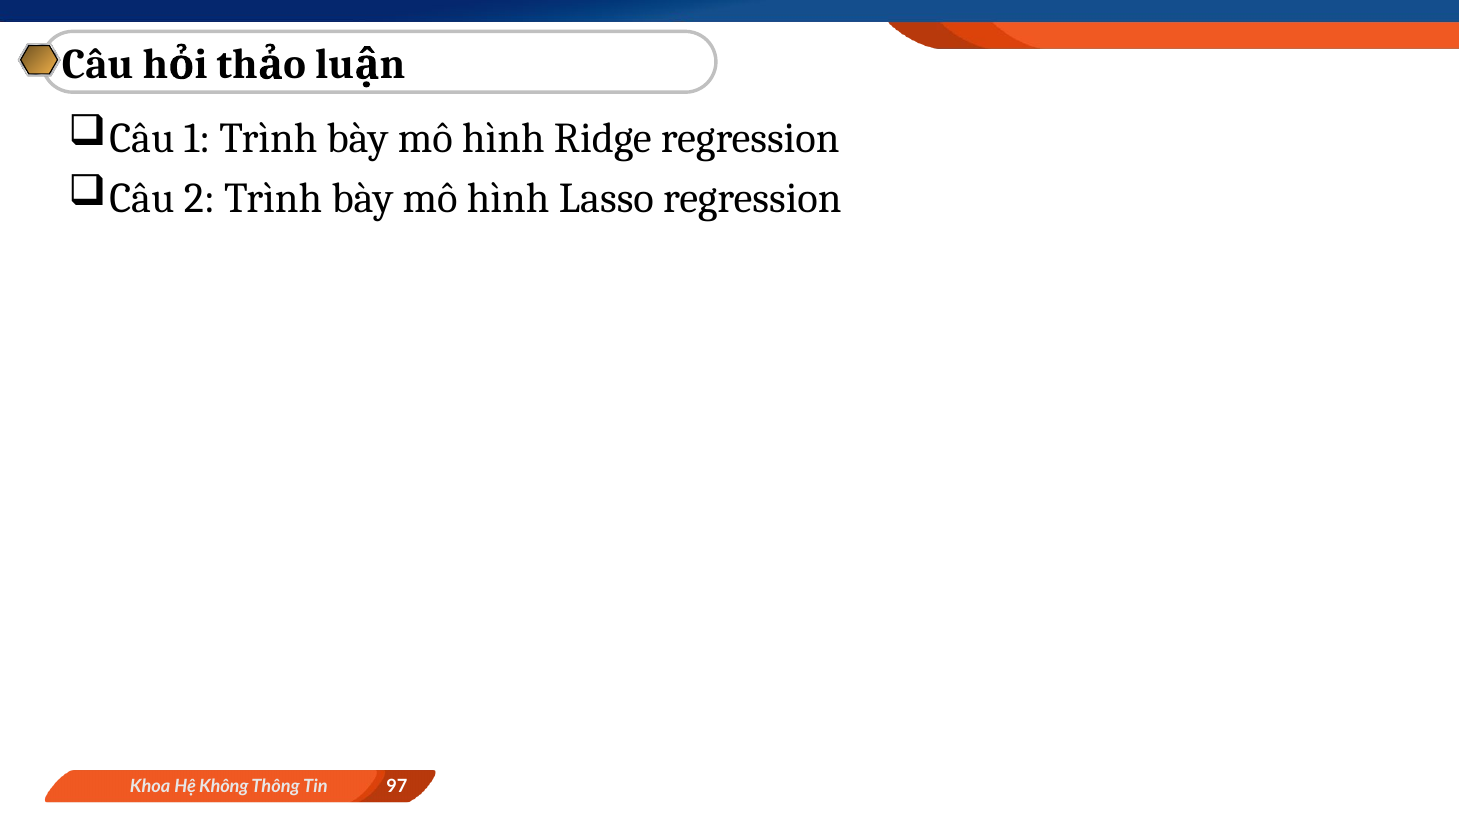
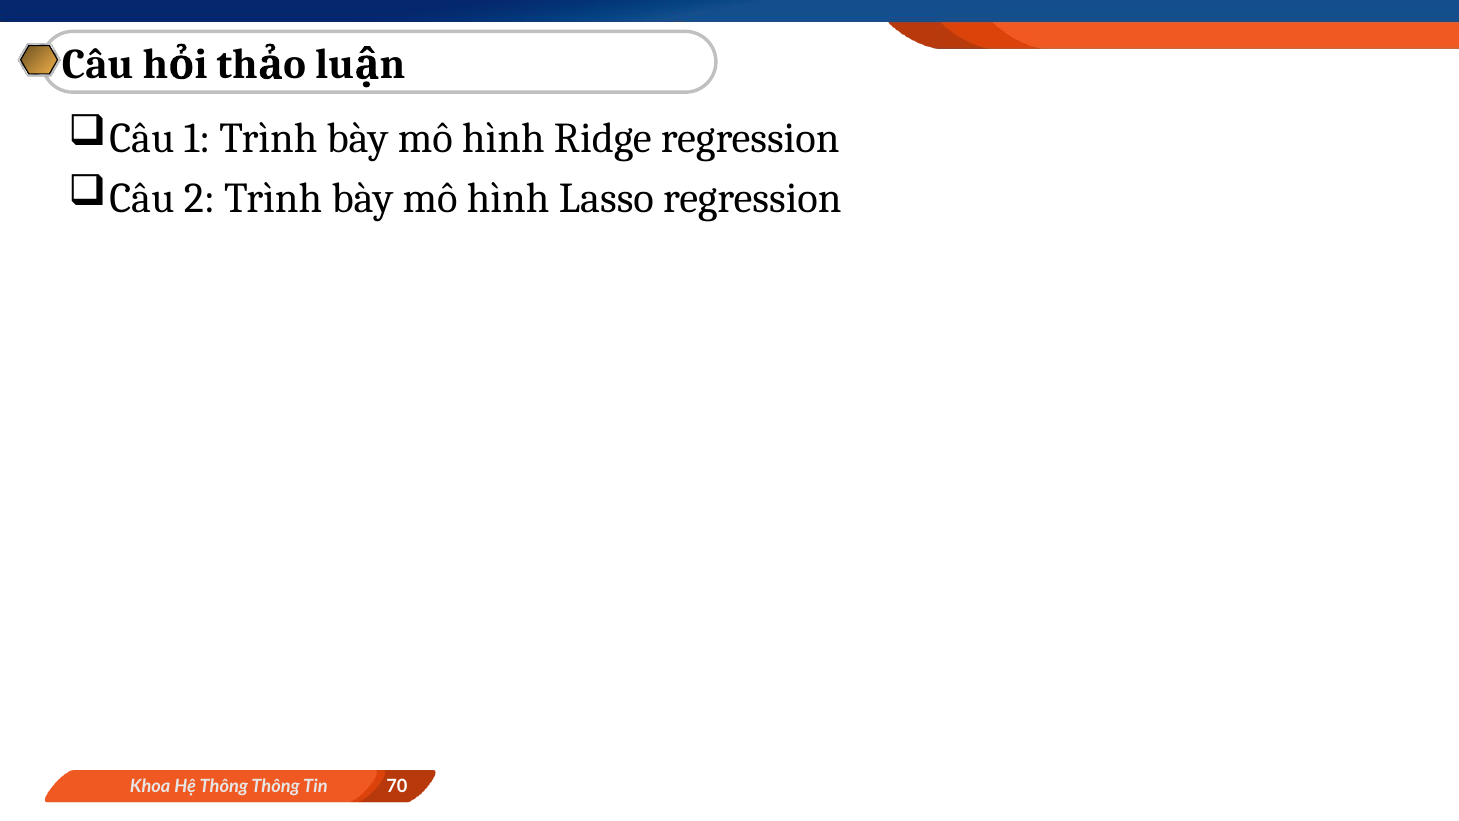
Hệ Không: Không -> Thông (224, 786)
97: 97 -> 70 (397, 786)
